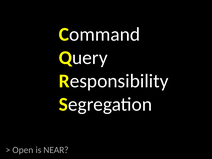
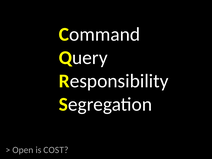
NEAR: NEAR -> COST (56, 150)
